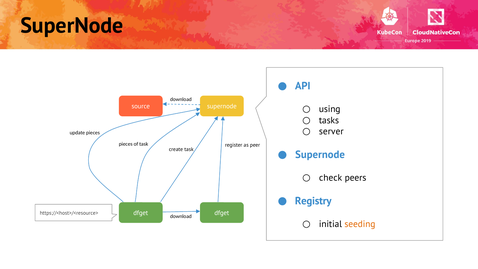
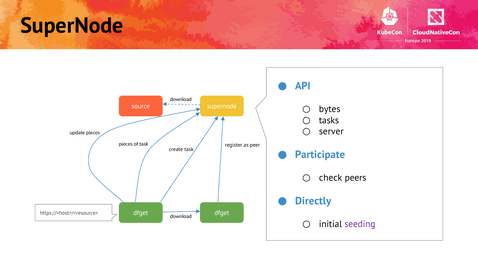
using: using -> bytes (330, 109)
Supernode: Supernode -> Participate (320, 155)
Registry: Registry -> Directly (313, 201)
seeding colour: orange -> purple (360, 224)
